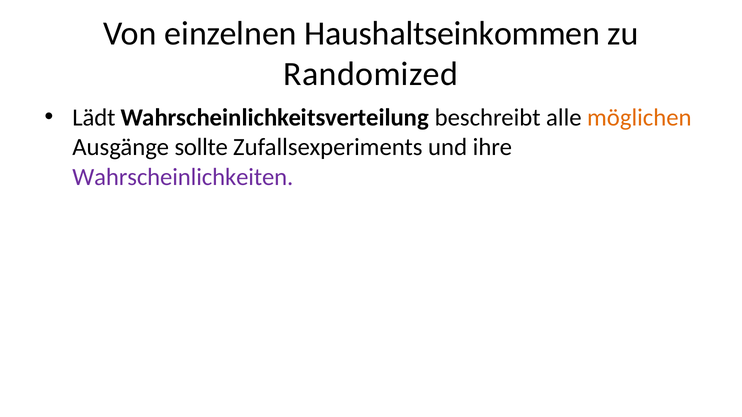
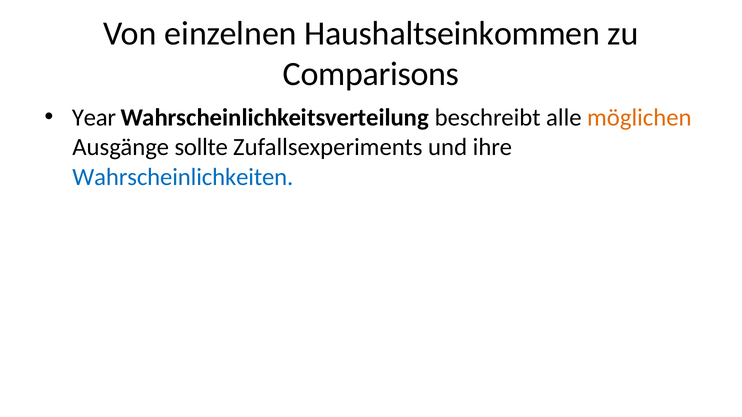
Randomized: Randomized -> Comparisons (371, 74)
Lädt: Lädt -> Year (94, 118)
Wahrscheinlichkeiten colour: purple -> blue (183, 177)
